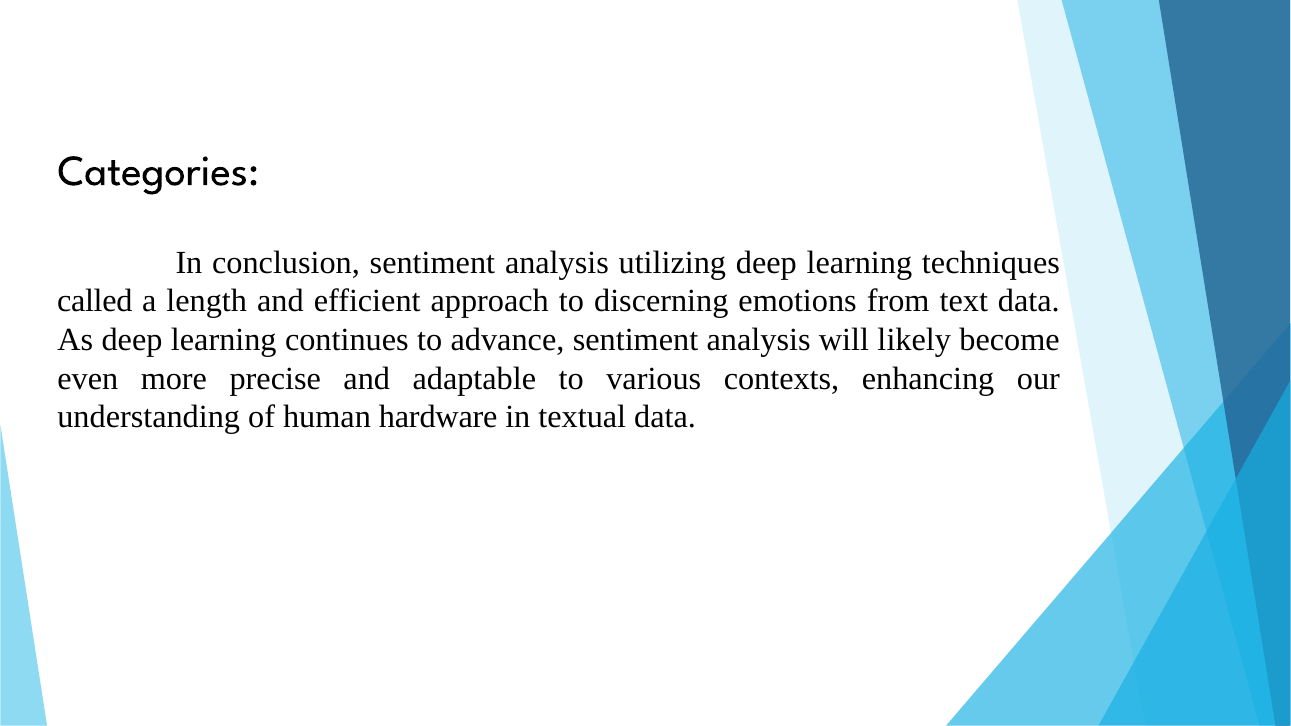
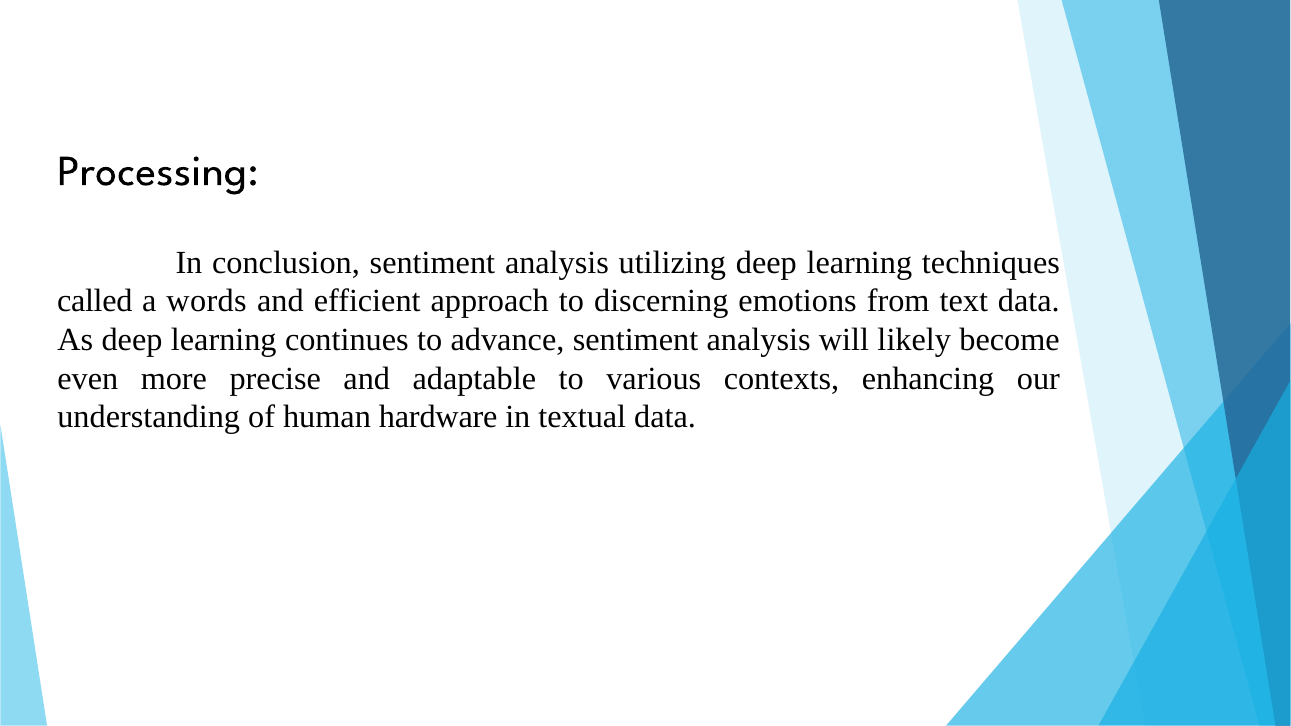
Categories: Categories -> Processing (158, 171)
length: length -> words (207, 301)
